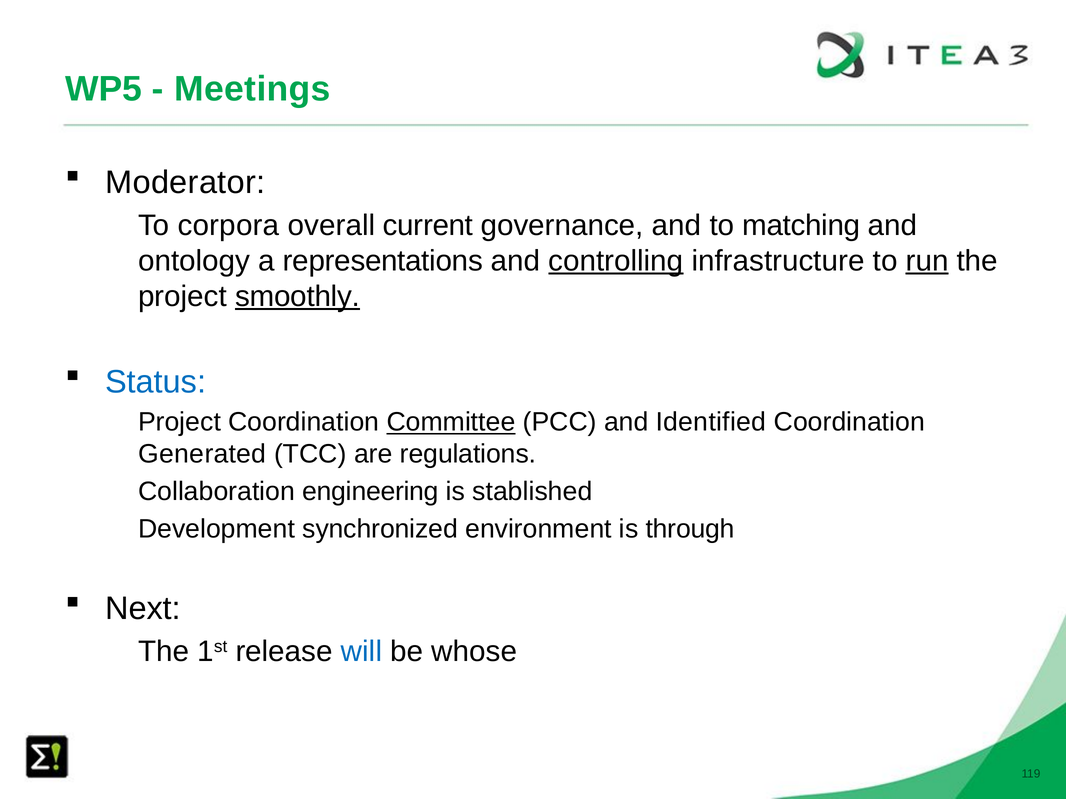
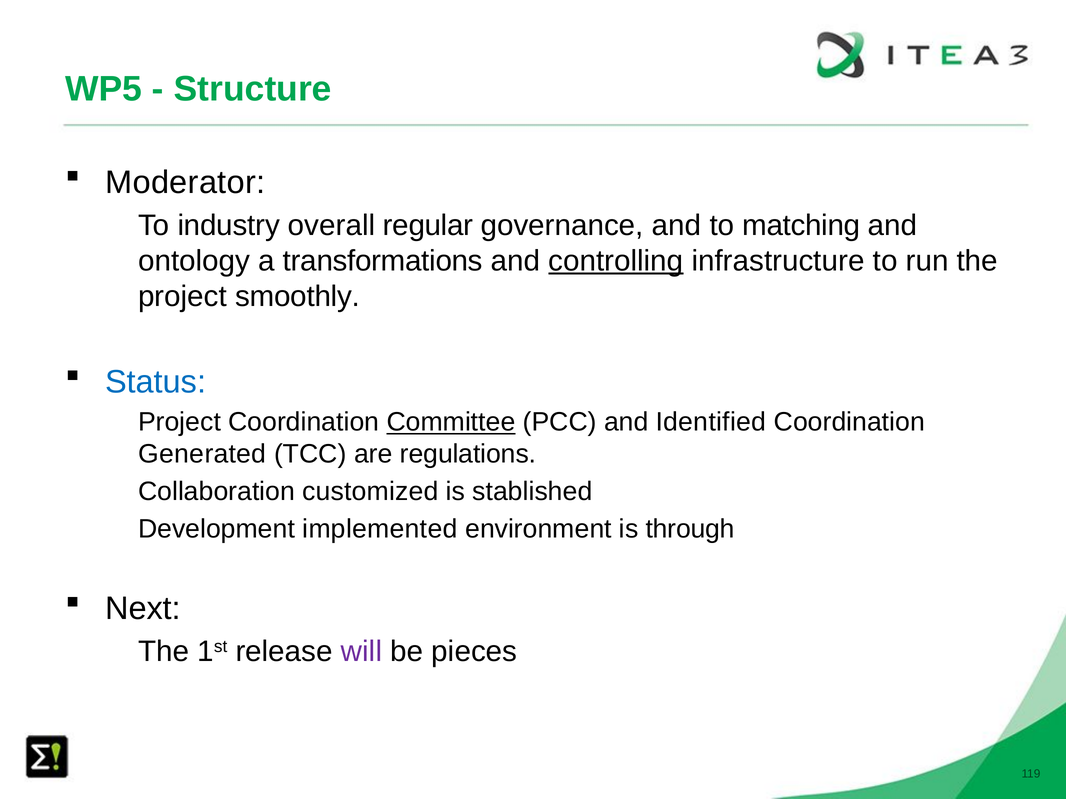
Meetings: Meetings -> Structure (253, 89)
corpora: corpora -> industry (229, 225)
current: current -> regular (428, 225)
representations: representations -> transformations (383, 261)
run underline: present -> none (927, 261)
smoothly underline: present -> none (298, 297)
engineering: engineering -> customized (370, 492)
synchronized: synchronized -> implemented (380, 529)
will colour: blue -> purple (362, 652)
whose: whose -> pieces (474, 652)
